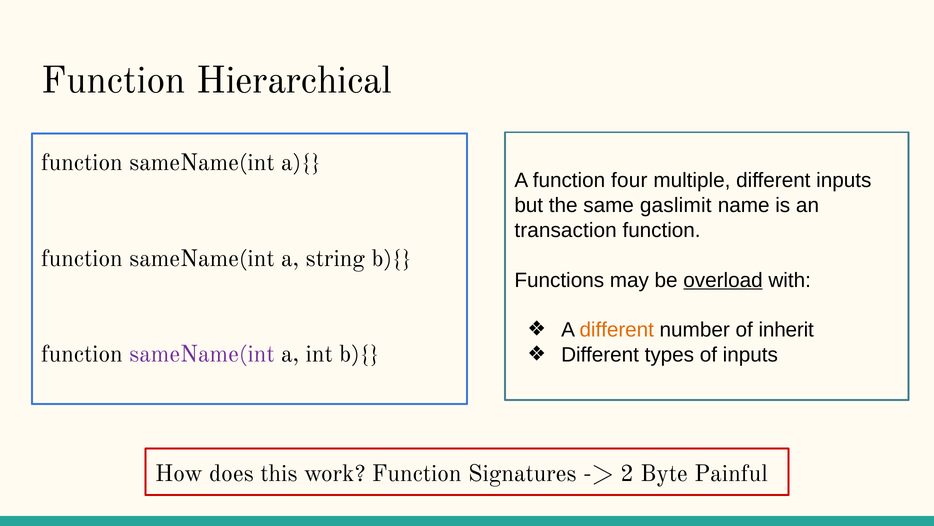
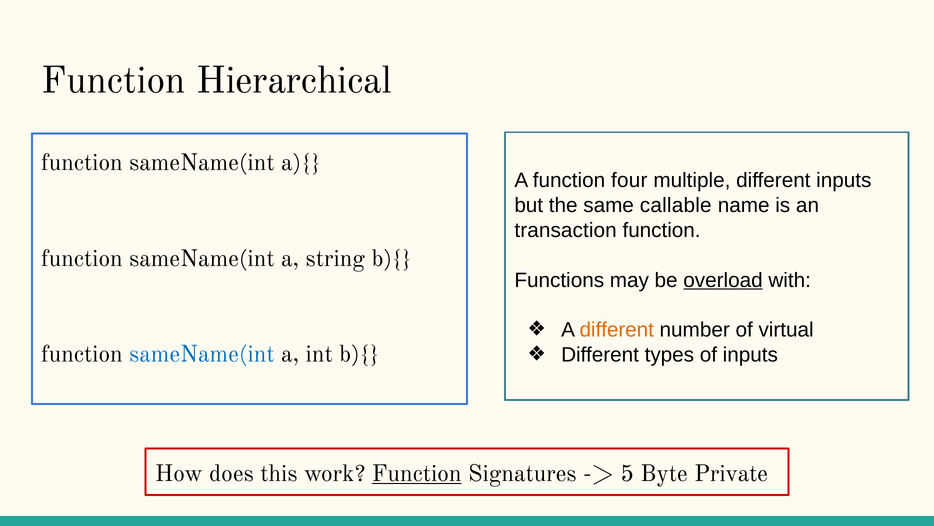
gaslimit: gaslimit -> callable (676, 205)
inherit: inherit -> virtual (786, 330)
sameName(int colour: purple -> blue (202, 354)
Function underline: none -> present (417, 473)
2: 2 -> 5 (627, 473)
Painful: Painful -> Private (731, 473)
